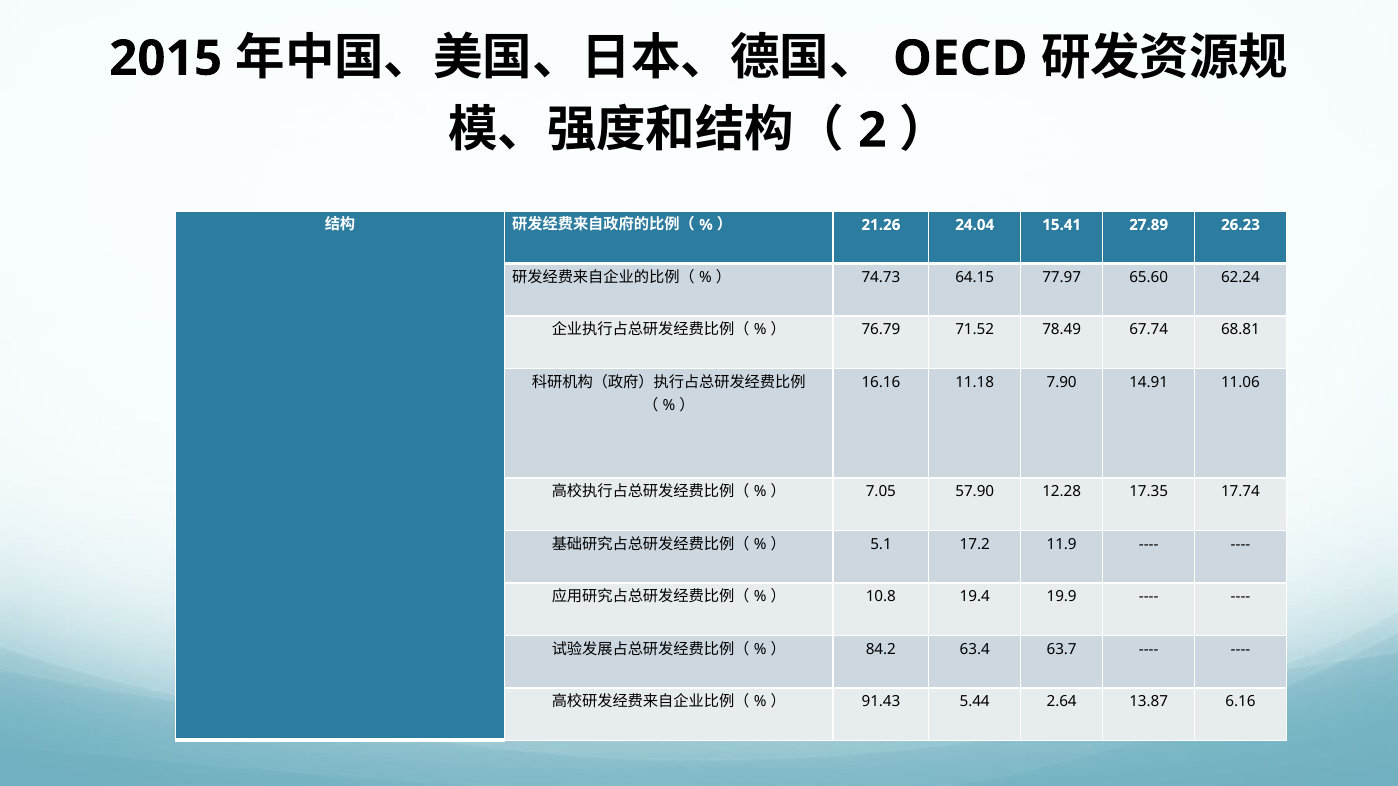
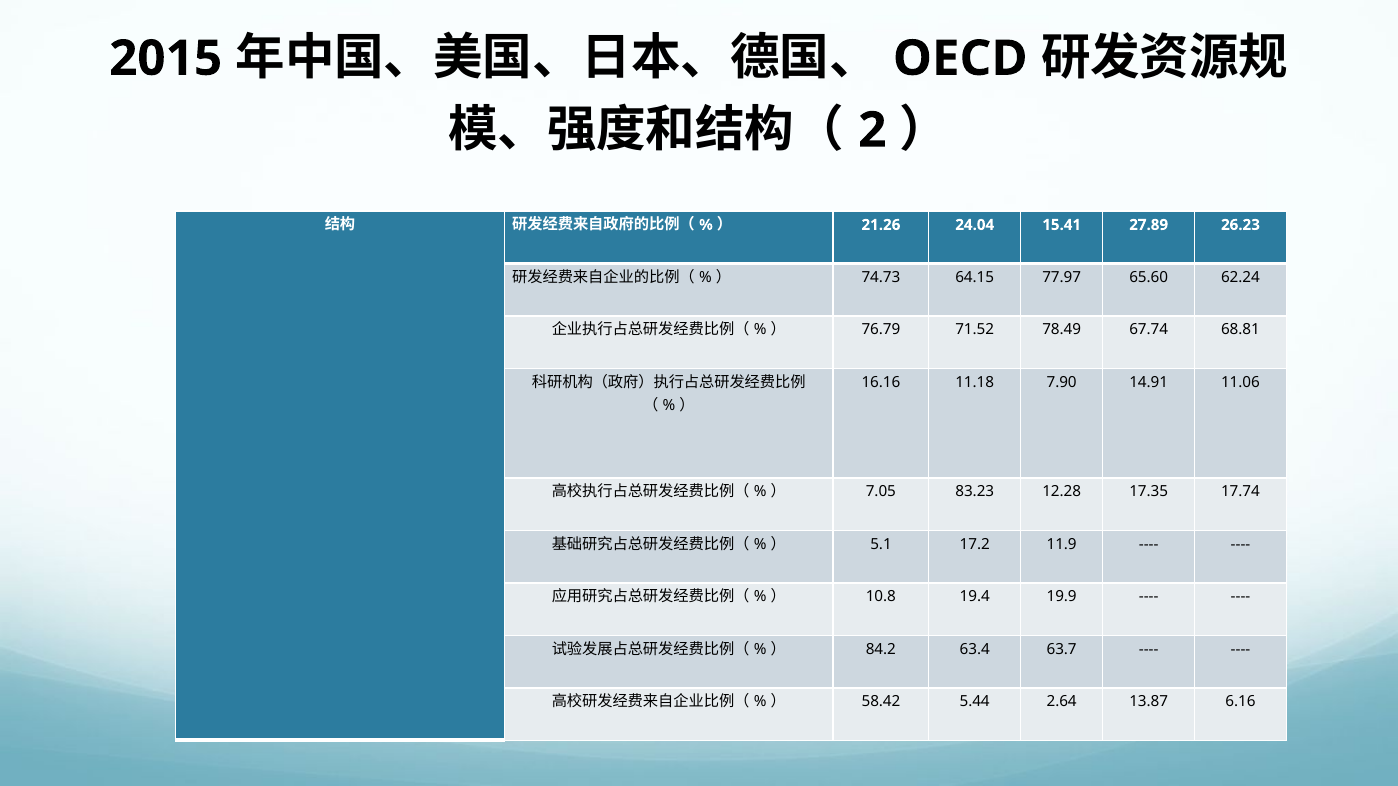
57.90: 57.90 -> 83.23 (975, 492)
91.43: 91.43 -> 58.42 (881, 702)
